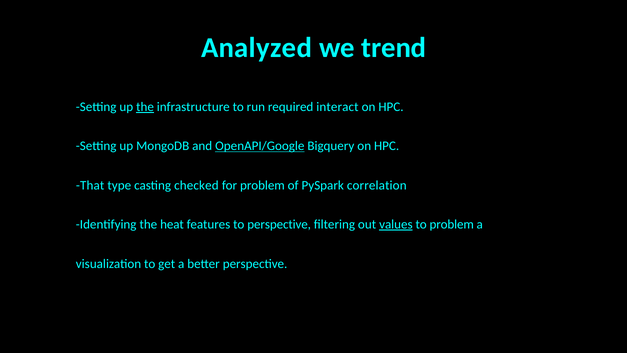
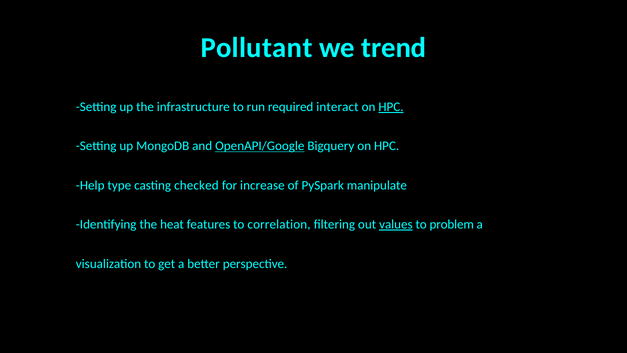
Analyzed: Analyzed -> Pollutant (257, 48)
the underline: present -> none (145, 107)
HPC underline: none -> present (391, 107)
That: That -> Help (90, 185)
for problem: problem -> increase (262, 185)
correlation: correlation -> manipulate (377, 185)
to perspective: perspective -> correlation (279, 224)
